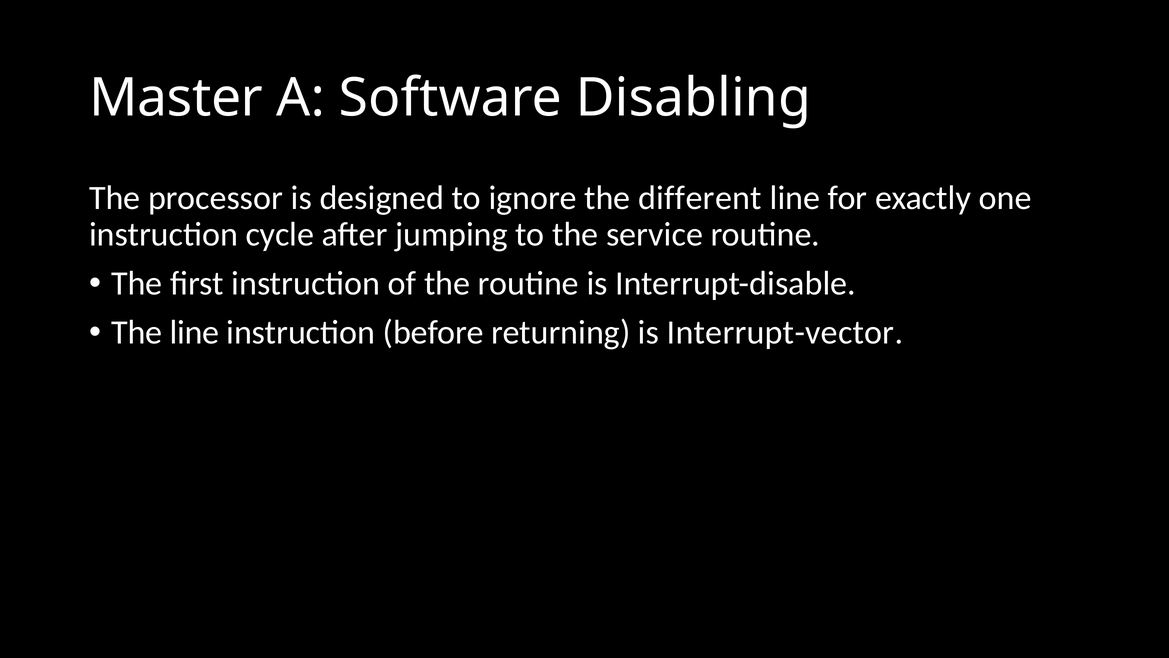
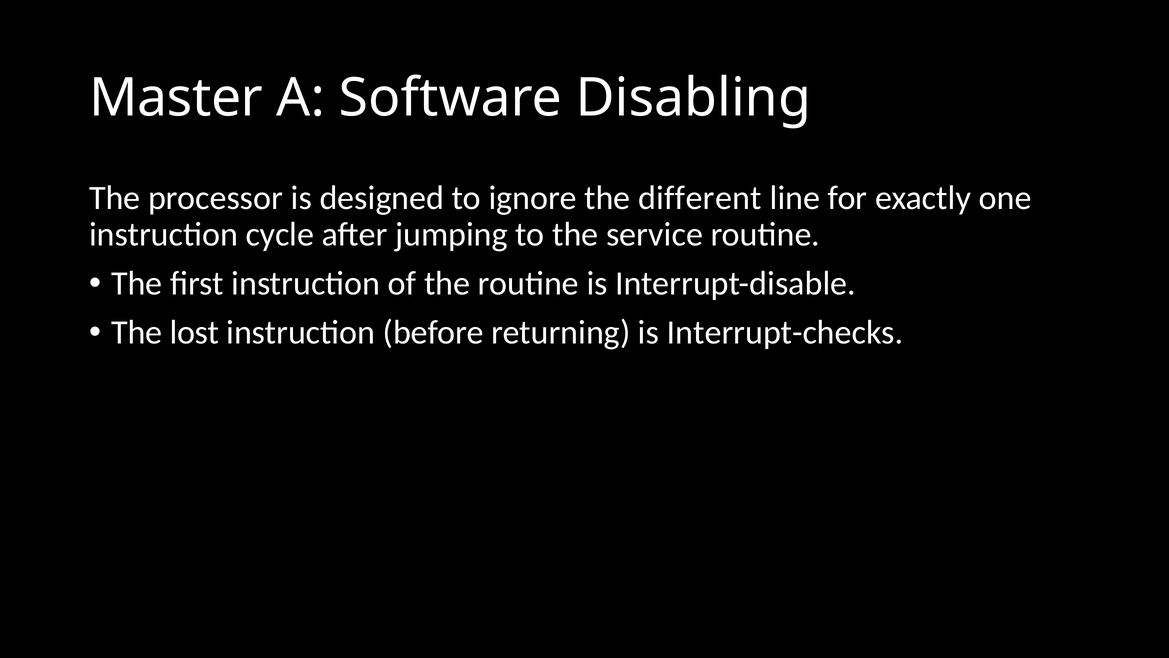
The line: line -> lost (194, 333)
Interrupt-vector: Interrupt-vector -> Interrupt-checks (785, 333)
